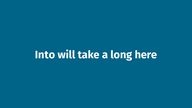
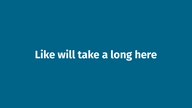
Into: Into -> Like (45, 55)
